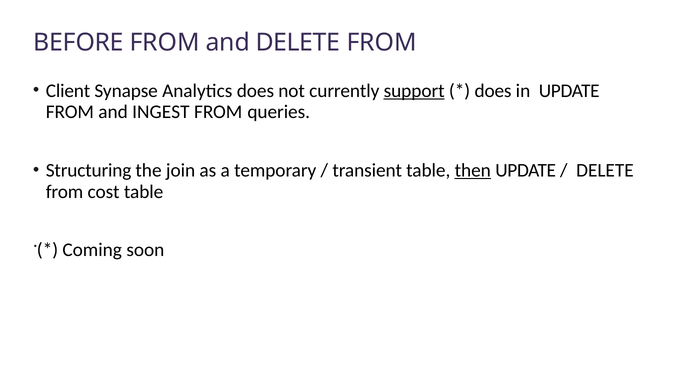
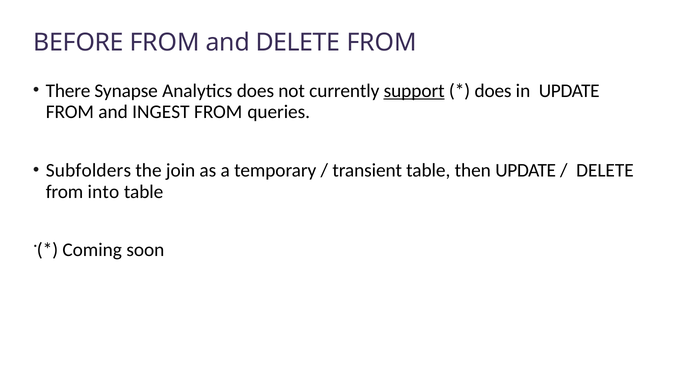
Client: Client -> There (68, 91)
Structuring: Structuring -> Subfolders (88, 170)
then underline: present -> none (473, 170)
cost: cost -> into (103, 192)
